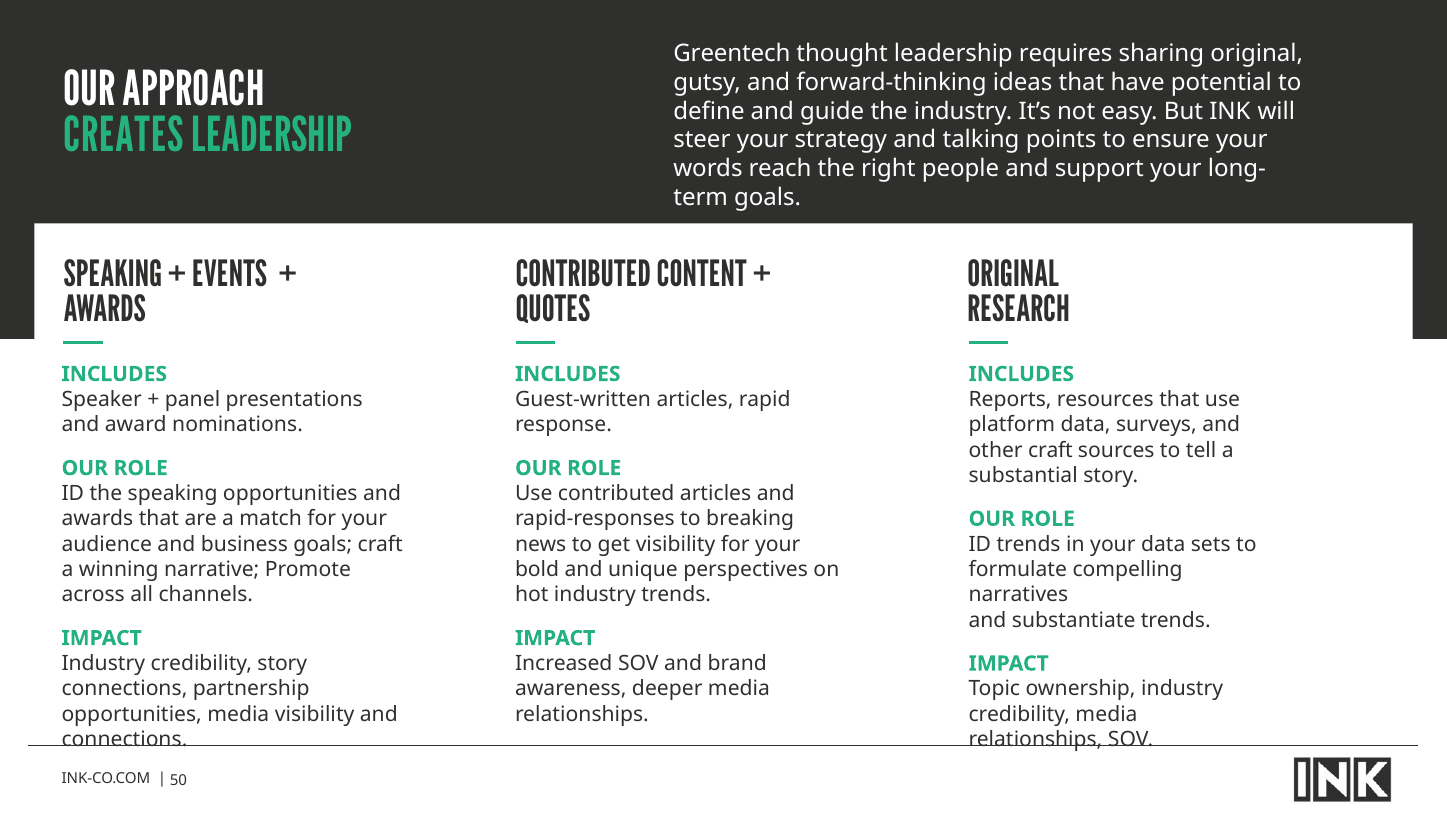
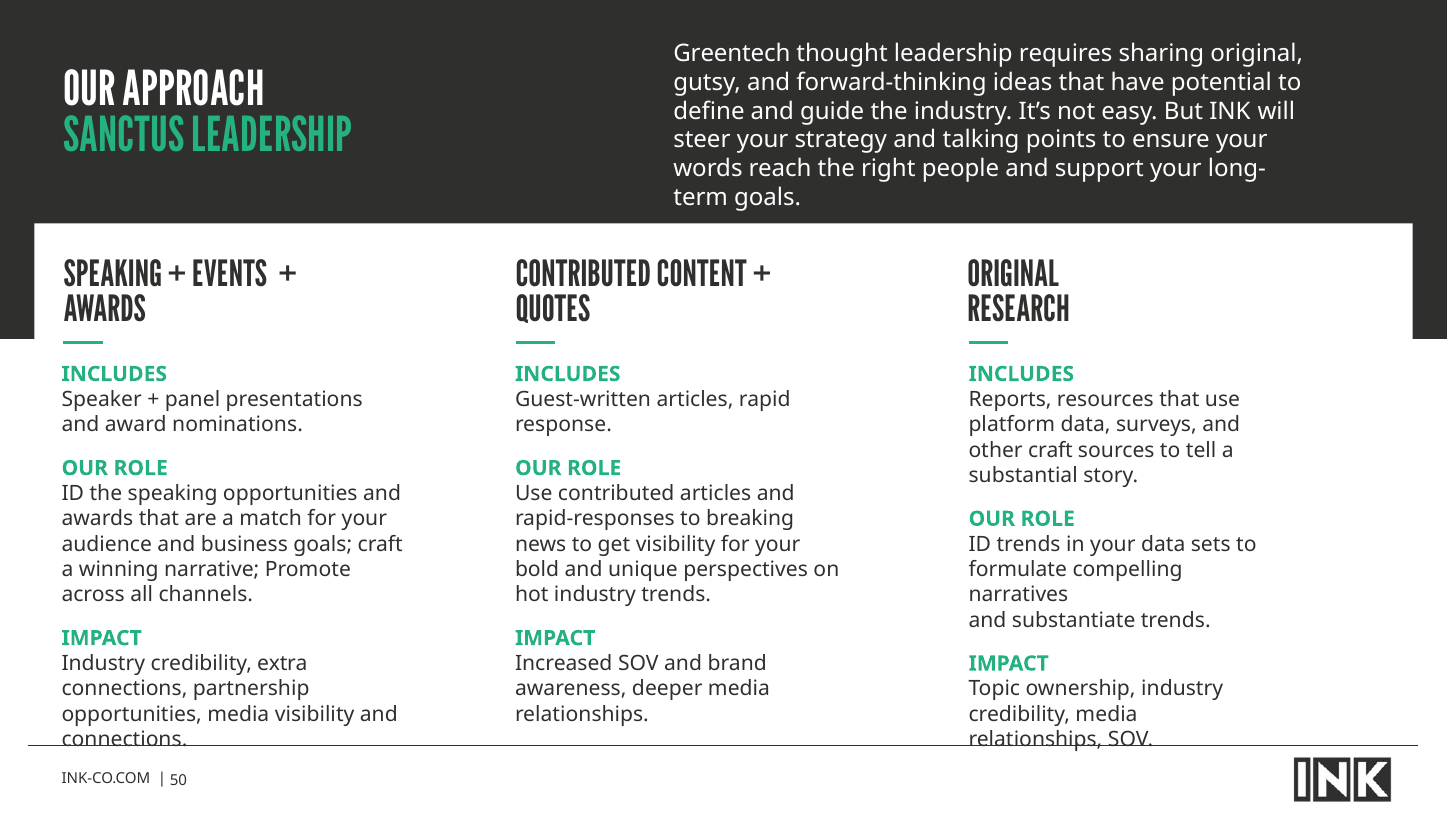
CREATES: CREATES -> SANCTUS (124, 136)
credibility story: story -> extra (282, 664)
